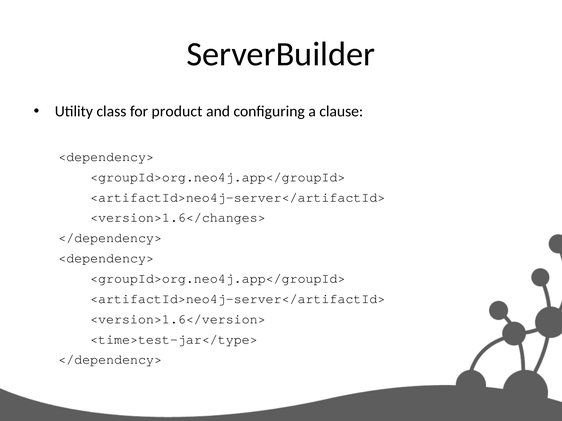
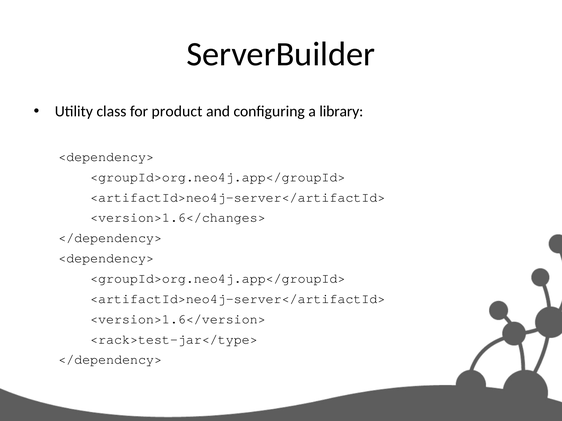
clause: clause -> library (341, 112)
<time>test-jar</type>: <time>test-jar</type> -> <rack>test-jar</type> (174, 340)
